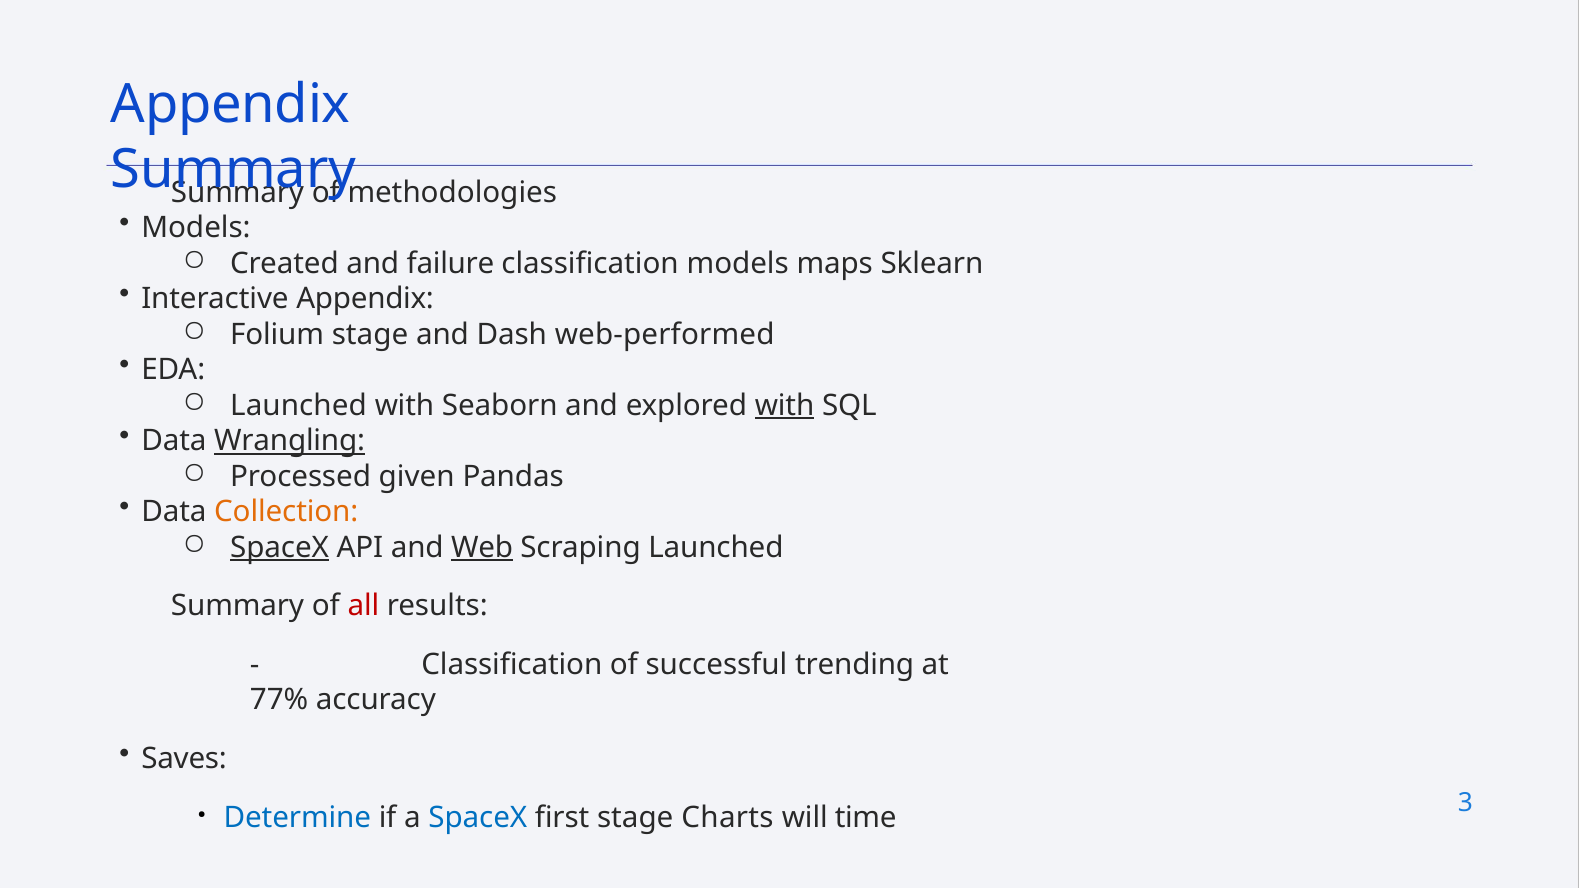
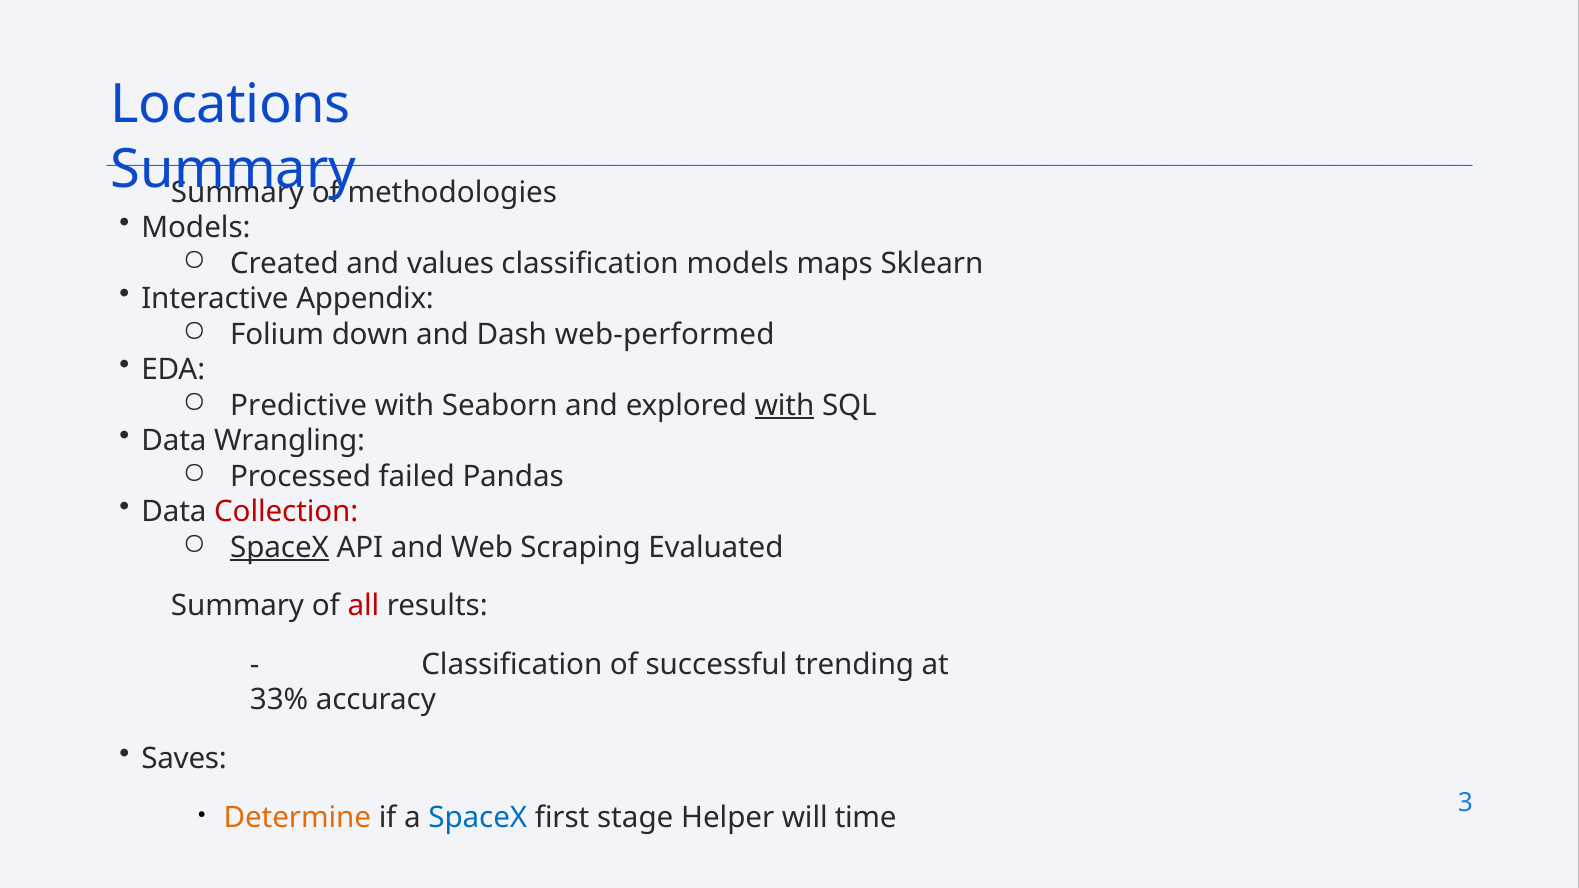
Appendix: Appendix -> Locations (231, 105)
failure: failure -> values (451, 263)
Folium stage: stage -> down (370, 335)
Launched: Launched -> Predictive (299, 406)
Wrangling underline: present -> none (290, 441)
given: given -> failed (417, 477)
Collection colour: orange -> red (286, 512)
Web underline: present -> none (482, 548)
Scraping Launched: Launched -> Evaluated (716, 548)
77%: 77% -> 33% (279, 700)
Determine colour: blue -> orange (297, 817)
Charts: Charts -> Helper (728, 817)
